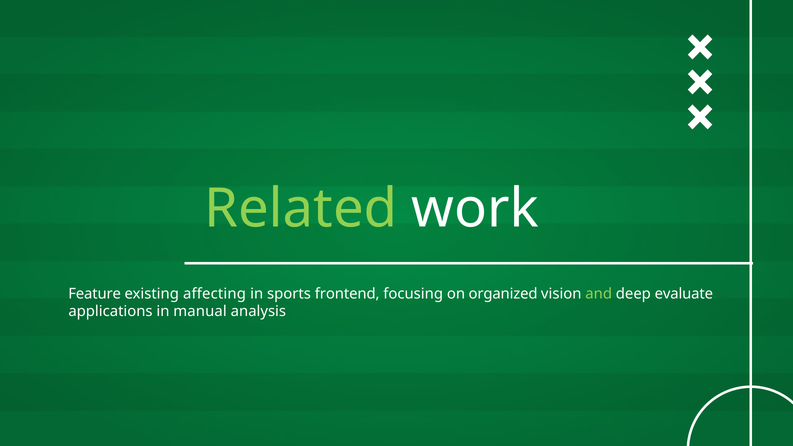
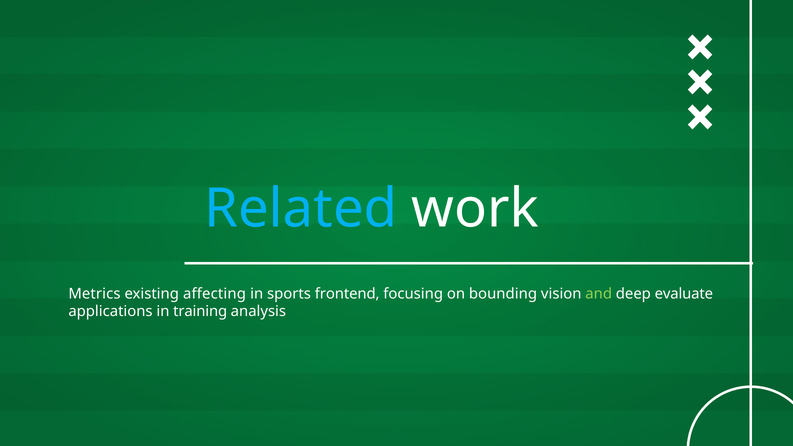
Related colour: light green -> light blue (301, 209)
Feature: Feature -> Metrics (94, 294)
organized: organized -> bounding (503, 294)
manual: manual -> training (200, 312)
